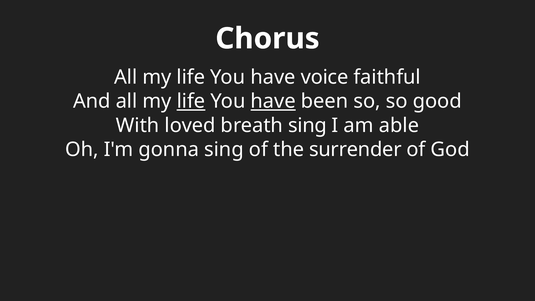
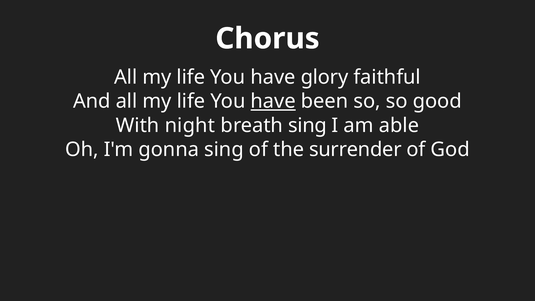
voice: voice -> glory (325, 77)
life underline: present -> none (191, 101)
loved: loved -> night (190, 125)
